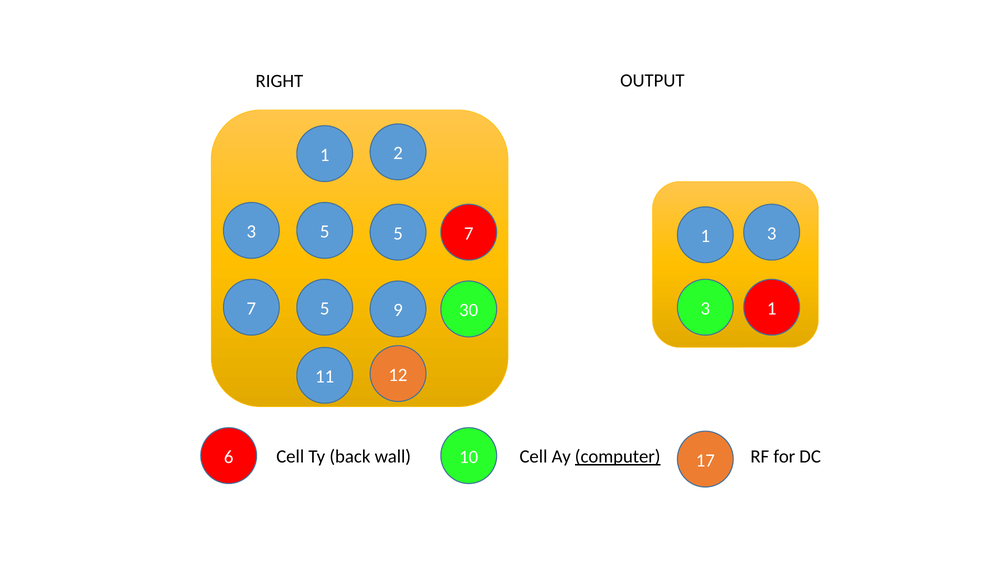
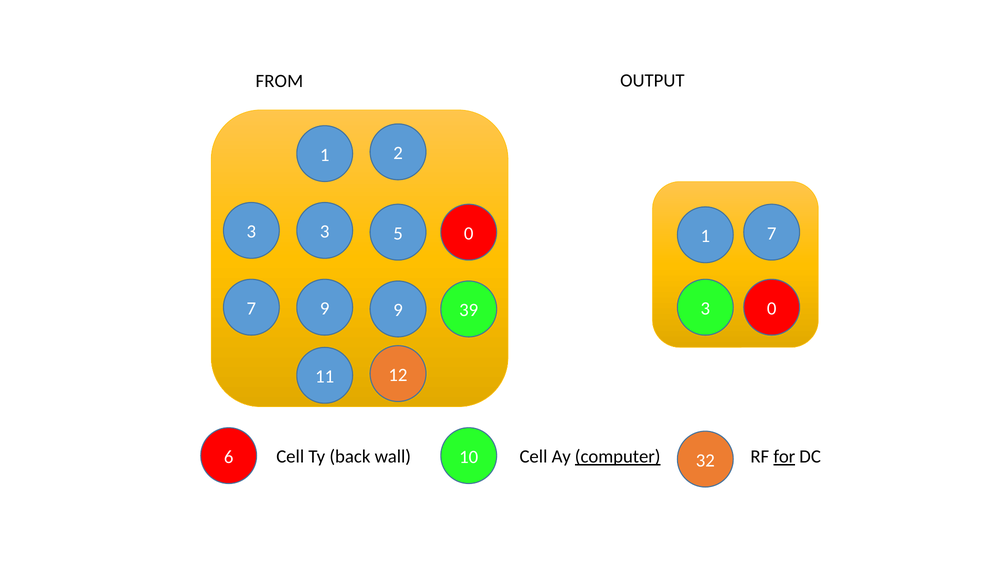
RIGHT: RIGHT -> FROM (279, 81)
3 5: 5 -> 3 (325, 232)
5 7: 7 -> 0 (469, 233)
1 3: 3 -> 7 (772, 233)
7 5: 5 -> 9 (325, 309)
30: 30 -> 39 (469, 310)
3 1: 1 -> 0 (772, 309)
for underline: none -> present (784, 457)
17: 17 -> 32 (705, 460)
